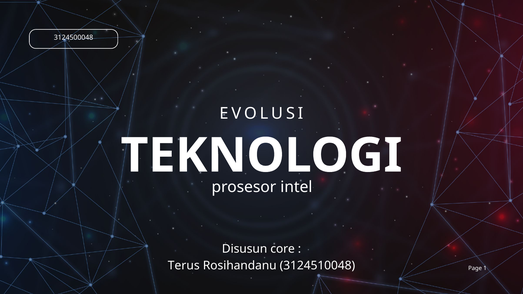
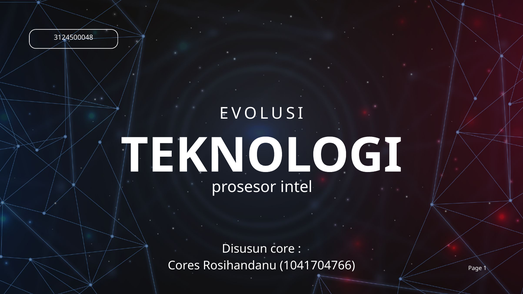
Terus: Terus -> Cores (184, 266)
3124510048: 3124510048 -> 1041704766 (317, 266)
